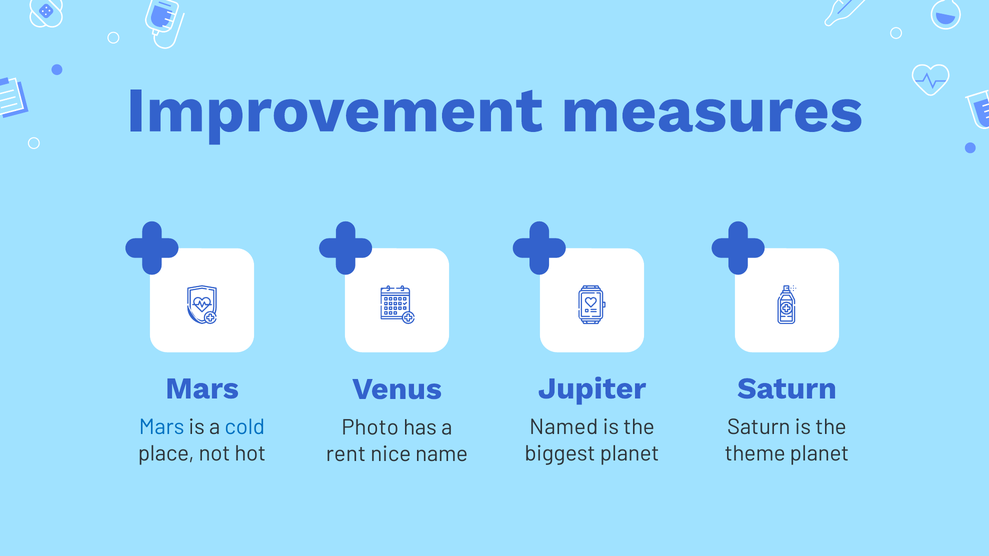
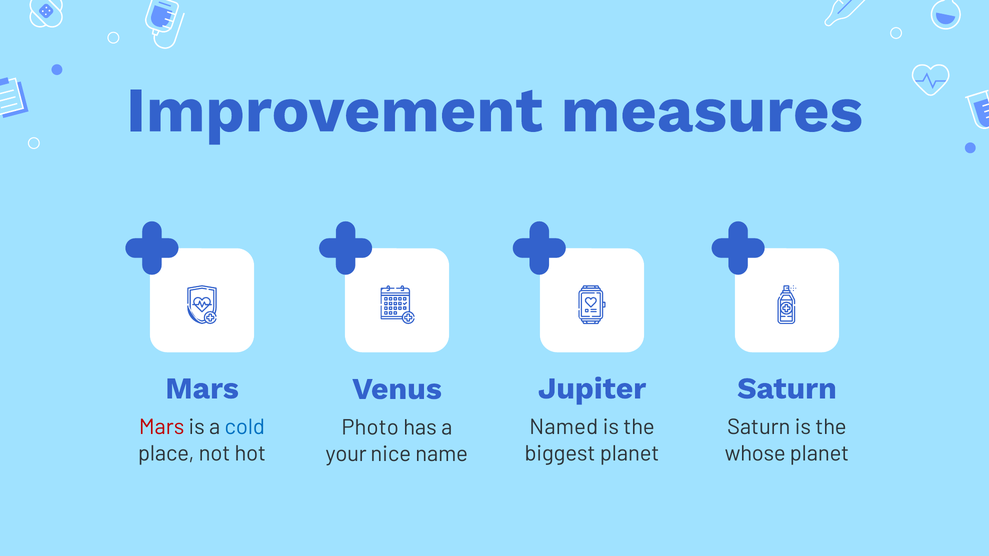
Mars colour: blue -> red (162, 427)
theme: theme -> whose (755, 454)
rent: rent -> your (346, 454)
